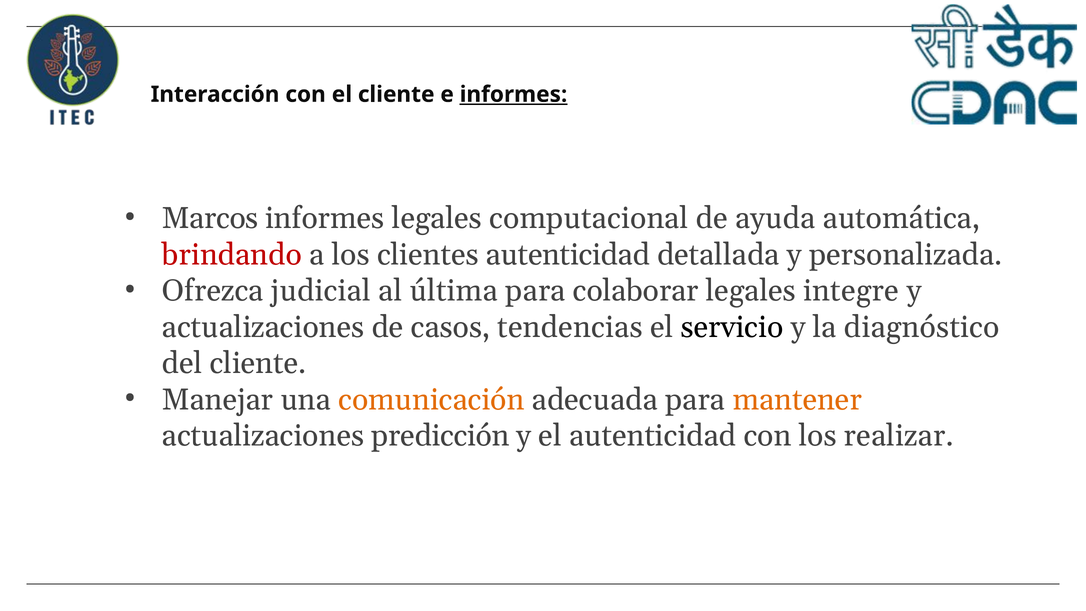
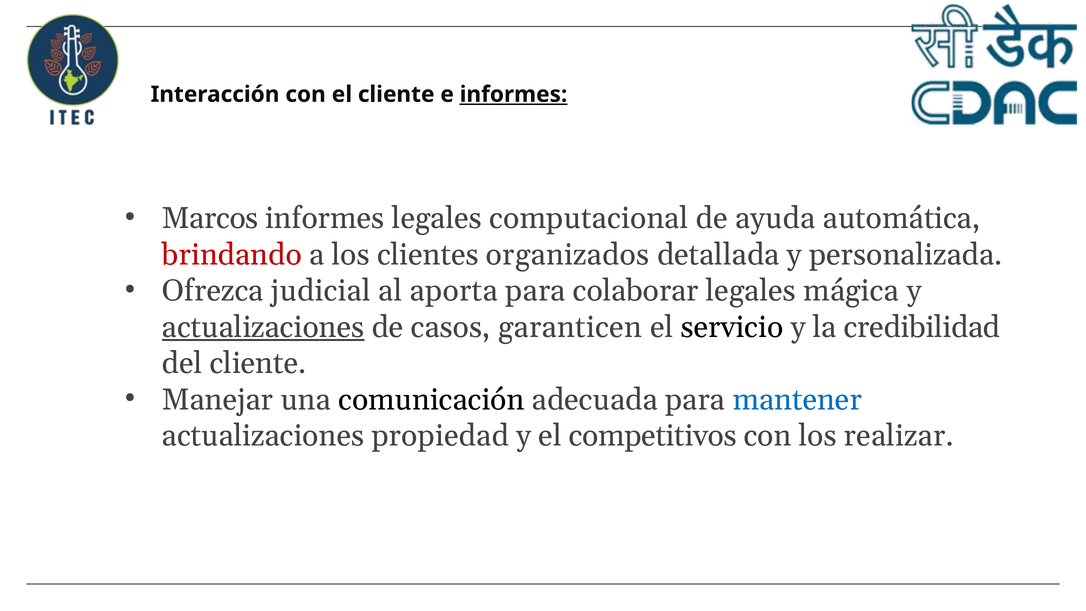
clientes autenticidad: autenticidad -> organizados (568, 255)
última: última -> aporta (454, 291)
integre: integre -> mágica (851, 291)
actualizaciones underline: none -> present (263, 327)
tendencias: tendencias -> garanticen (570, 327)
diagnóstico: diagnóstico -> credibilidad (922, 327)
comunicación colour: orange -> black (431, 400)
mantener colour: orange -> blue (797, 400)
predicción: predicción -> propiedad (440, 436)
el autenticidad: autenticidad -> competitivos (653, 436)
